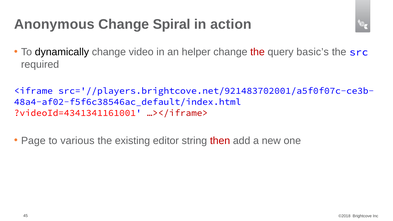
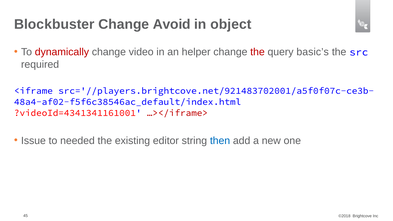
Anonymous: Anonymous -> Blockbuster (54, 24)
Spiral: Spiral -> Avoid (172, 24)
action: action -> object (231, 24)
dynamically colour: black -> red (62, 52)
Page: Page -> Issue (33, 141)
various: various -> needed (77, 141)
then colour: red -> blue (220, 141)
